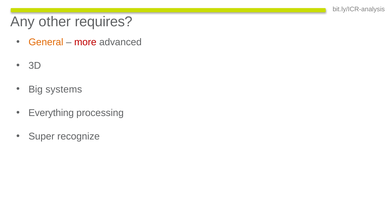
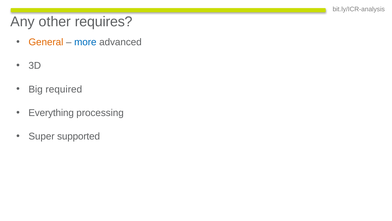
more colour: red -> blue (85, 42)
systems: systems -> required (64, 89)
recognize: recognize -> supported (79, 136)
